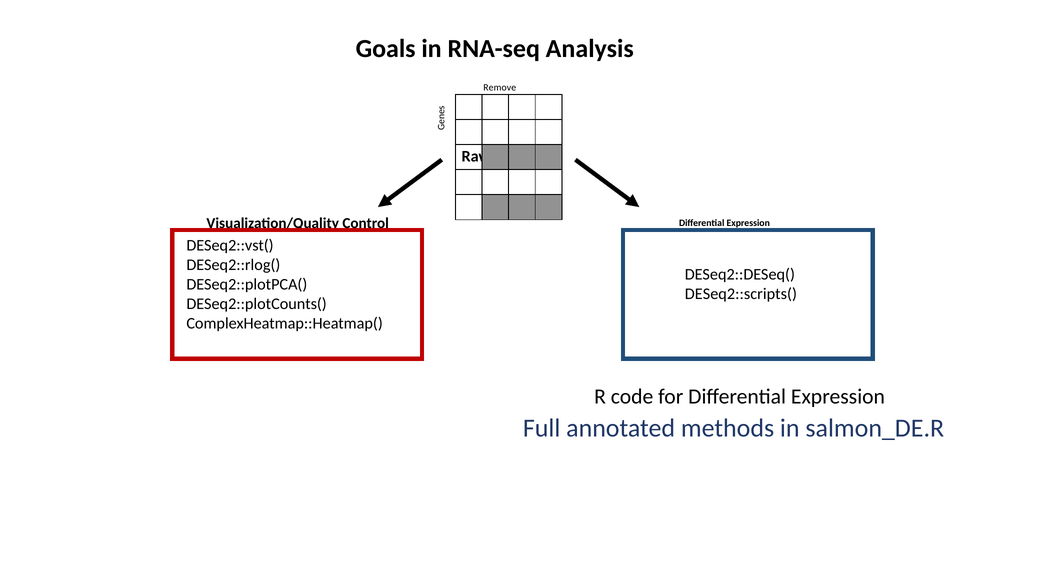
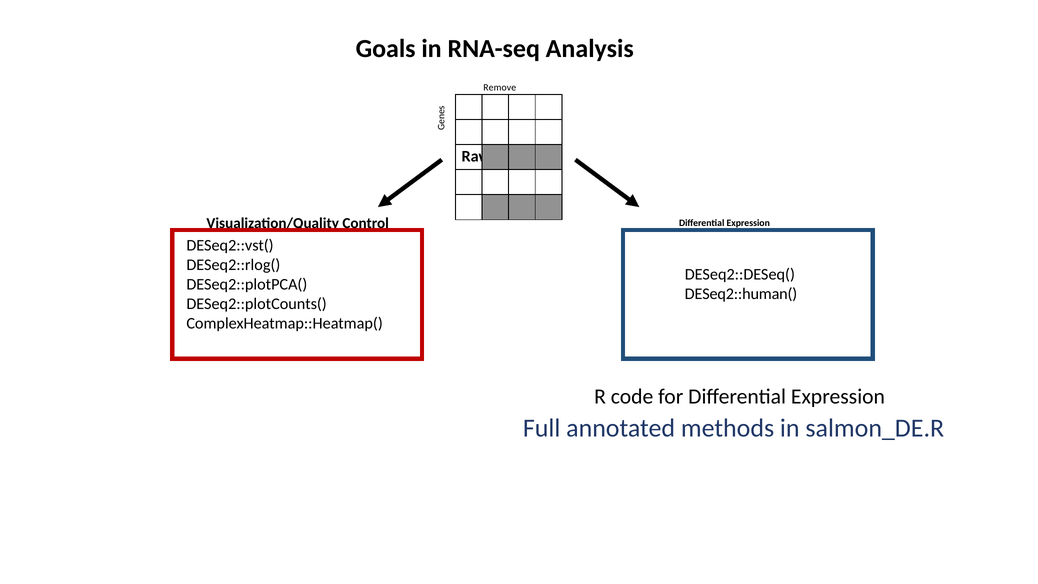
DESeq2::scripts(: DESeq2::scripts( -> DESeq2::human( (741, 294)
